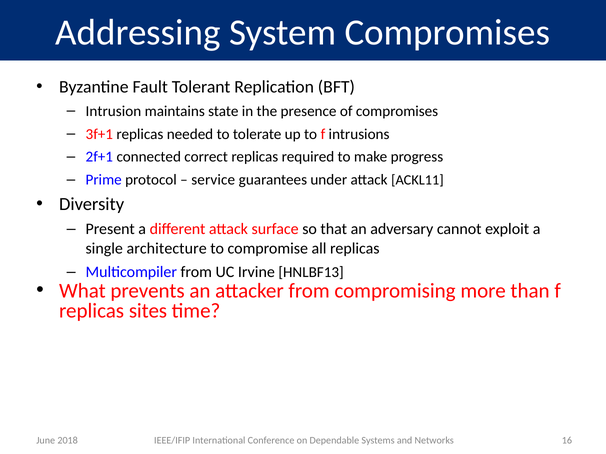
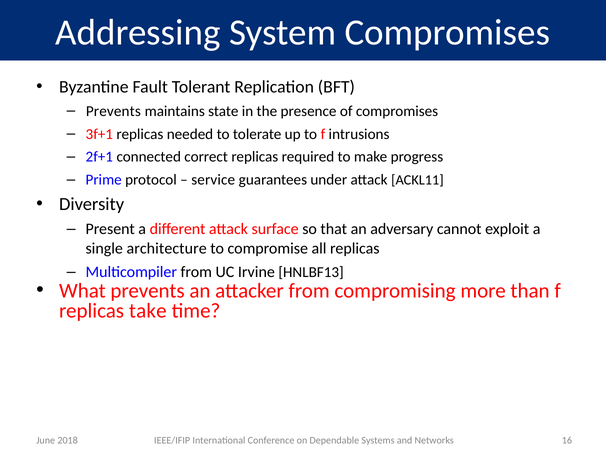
Intrusion: Intrusion -> Prevents (113, 111)
sites: sites -> take (148, 311)
